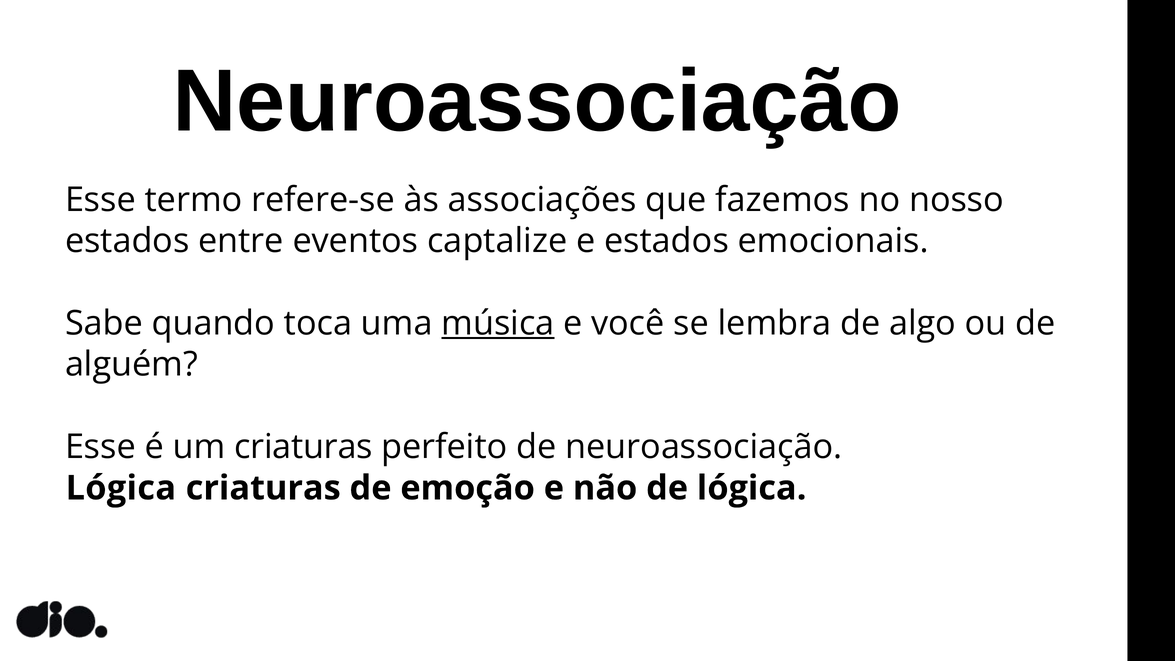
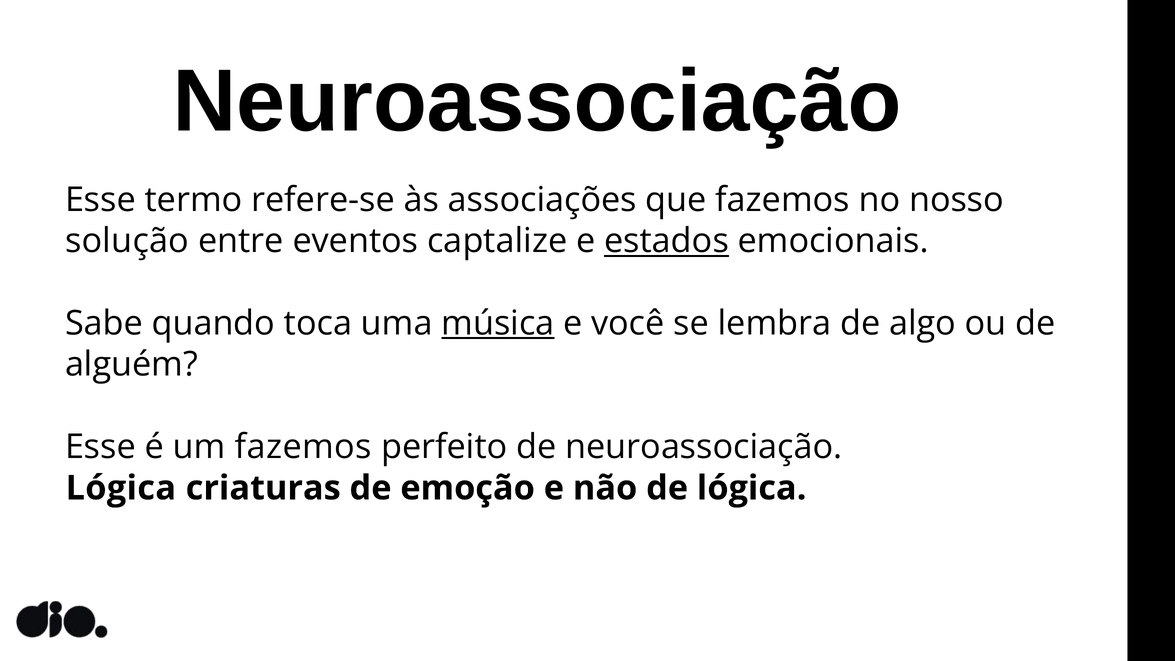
estados: estados -> solução (127, 241)
estados underline: none -> present (667, 241)
um criaturas: criaturas -> fazemos (303, 447)
